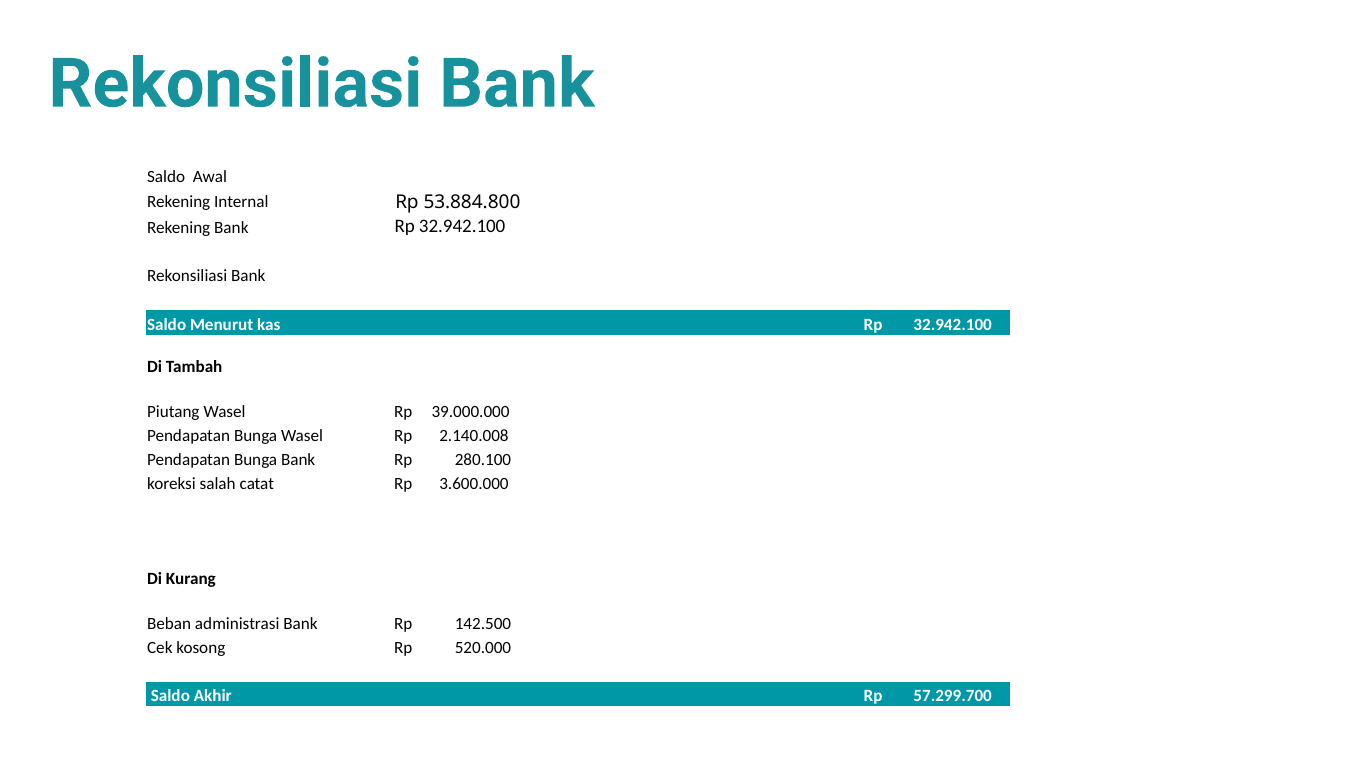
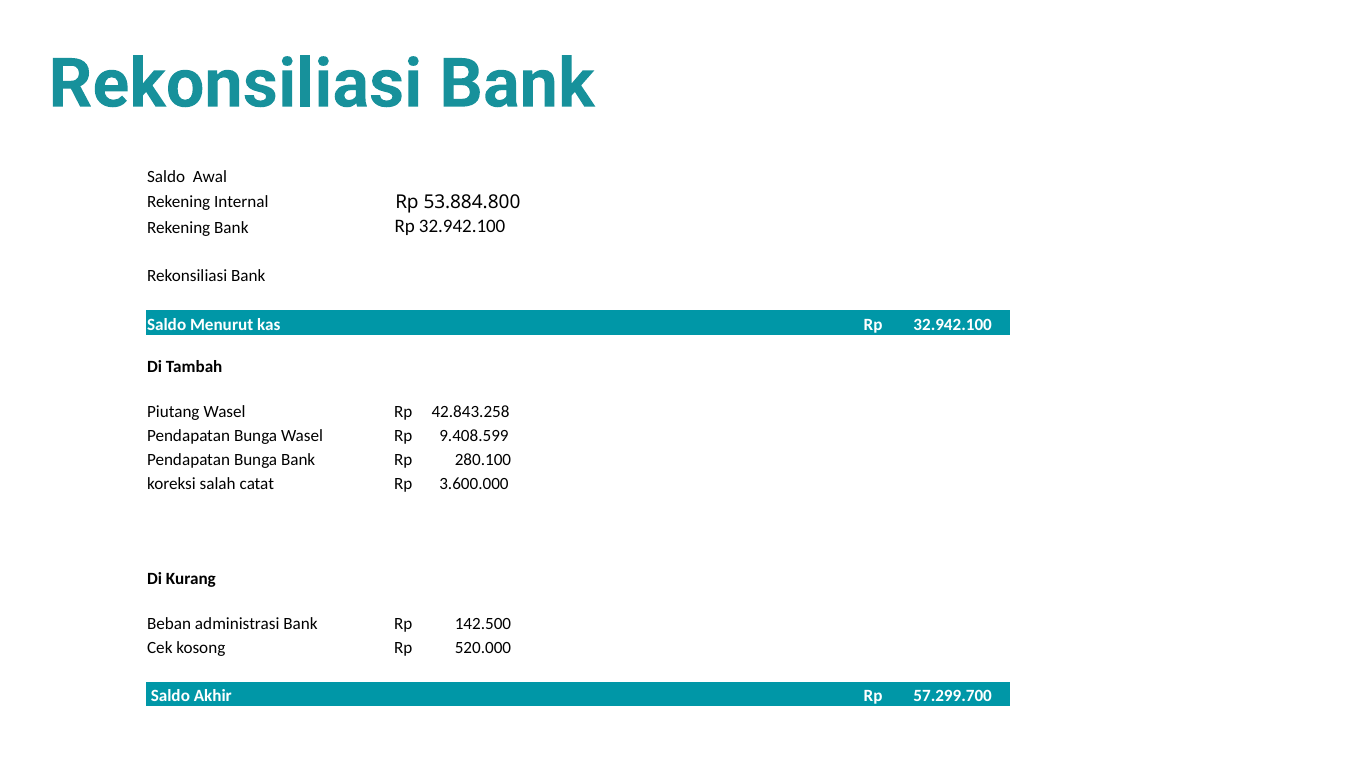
39.000.000: 39.000.000 -> 42.843.258 (471, 412)
2.140.008: 2.140.008 -> 9.408.599 (474, 436)
